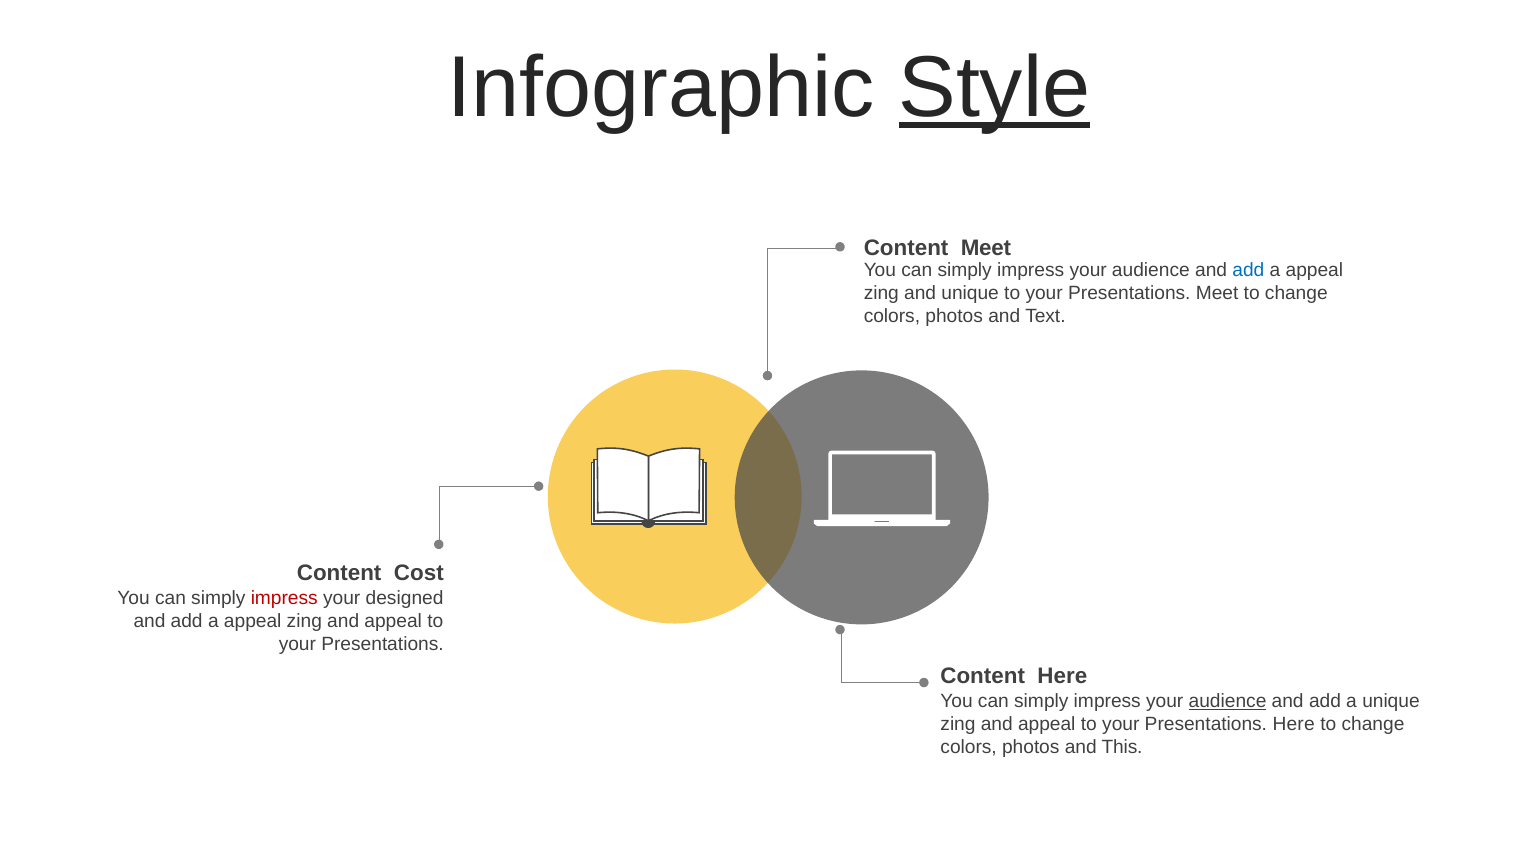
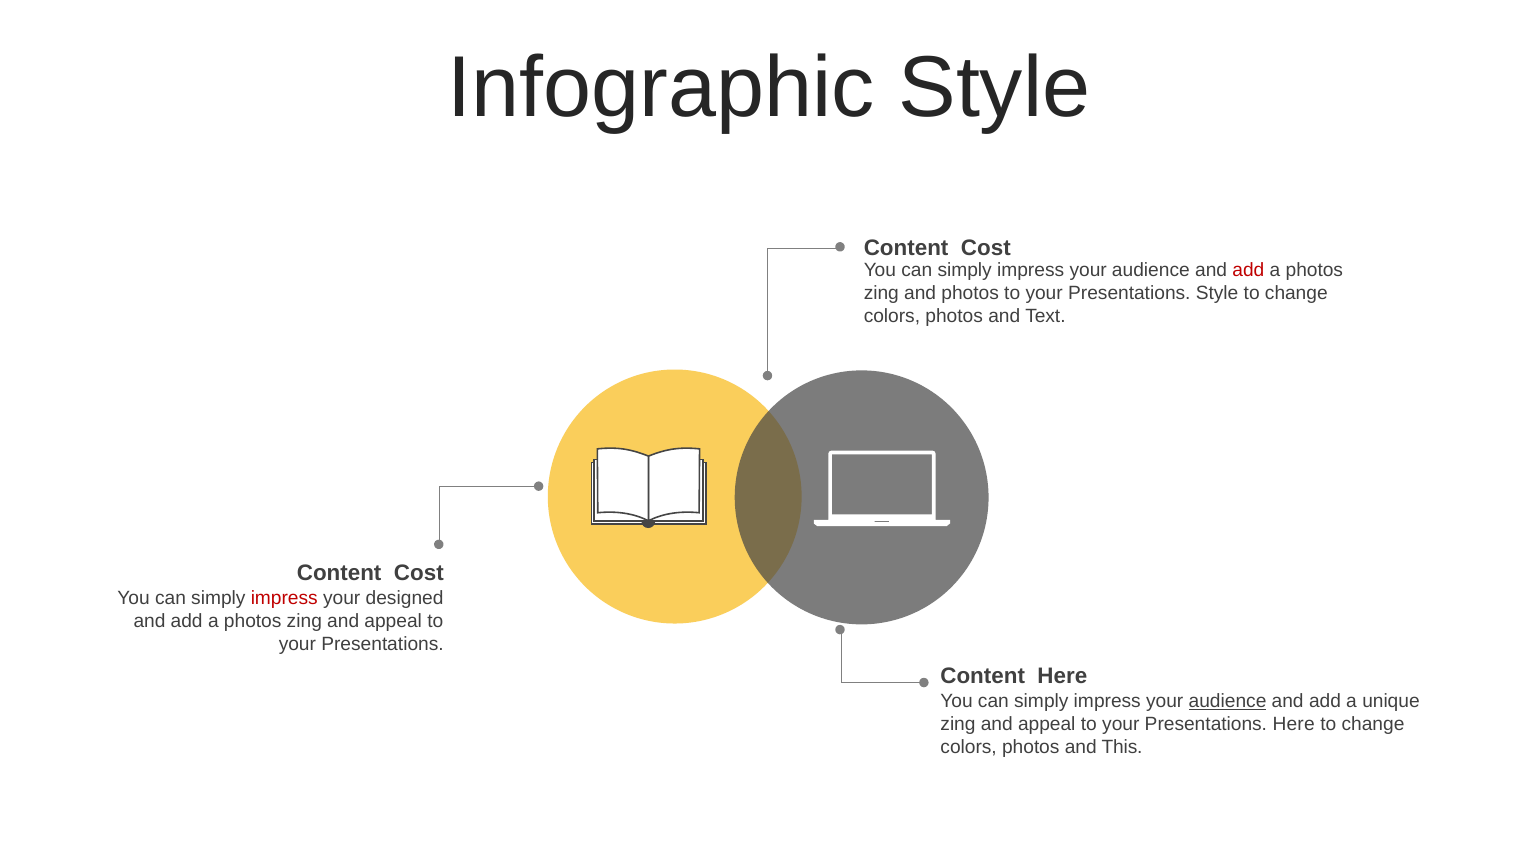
Style underline: present -> none (994, 88)
Meet: Meet -> Cost (986, 248)
add colour: blue -> red (1248, 270)
appeal: appeal -> photos (1314, 270)
and unique: unique -> photos (970, 293)
Presentations Meet: Meet -> Style (1217, 293)
appeal: appeal -> photos (253, 620)
